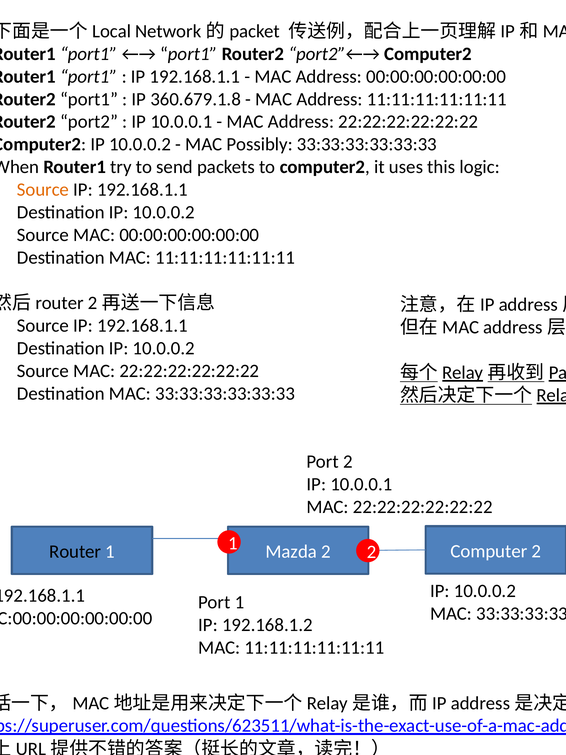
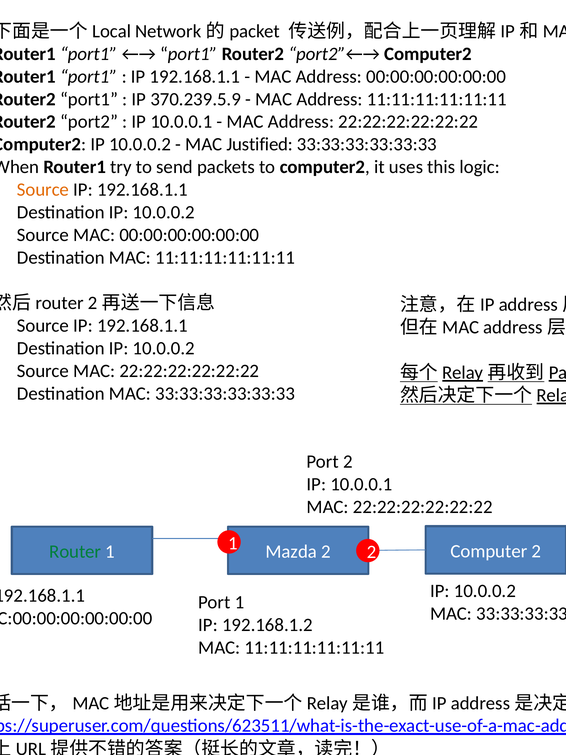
360.679.1.8: 360.679.1.8 -> 370.239.5.9 (196, 99)
Possibly: Possibly -> Justified (260, 144)
Router colour: black -> green (75, 551)
